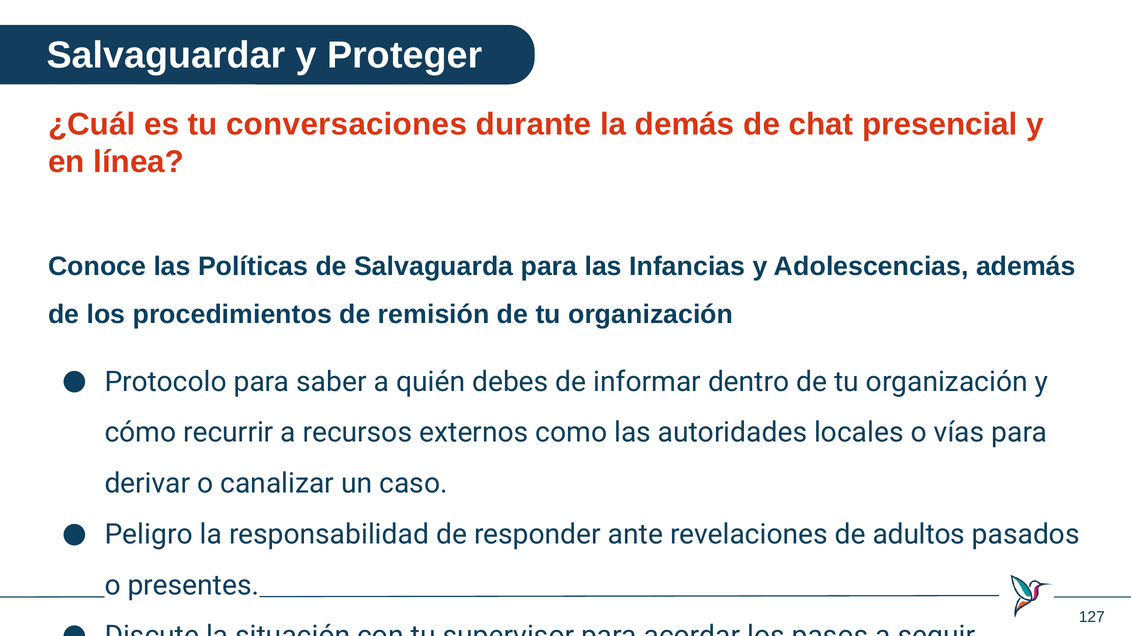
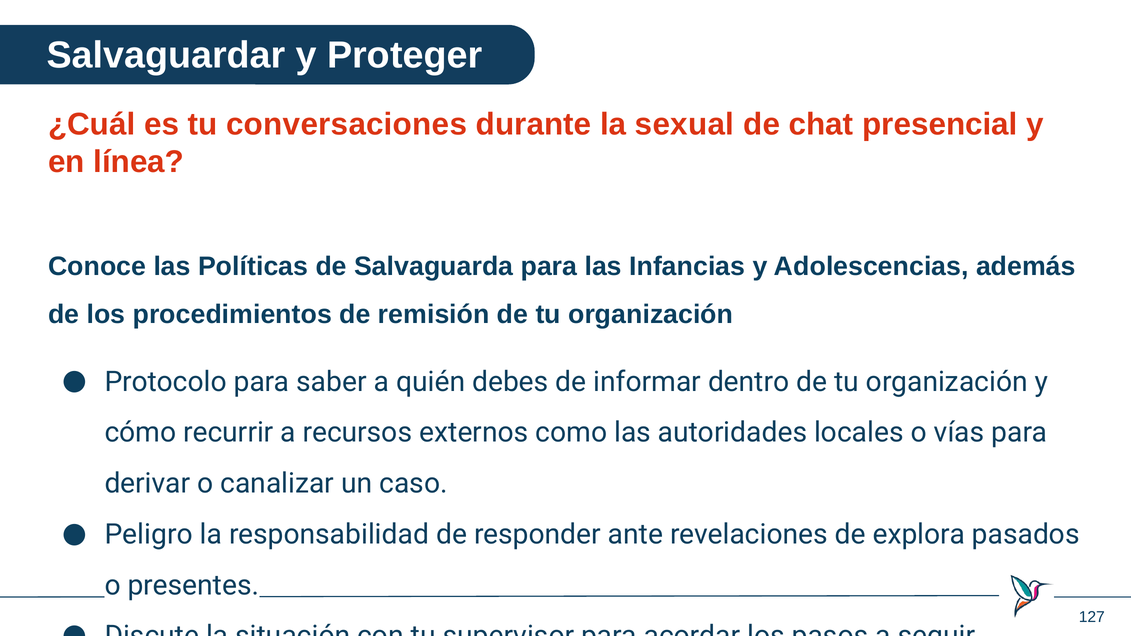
demás: demás -> sexual (685, 124)
adultos: adultos -> explora (919, 535)
